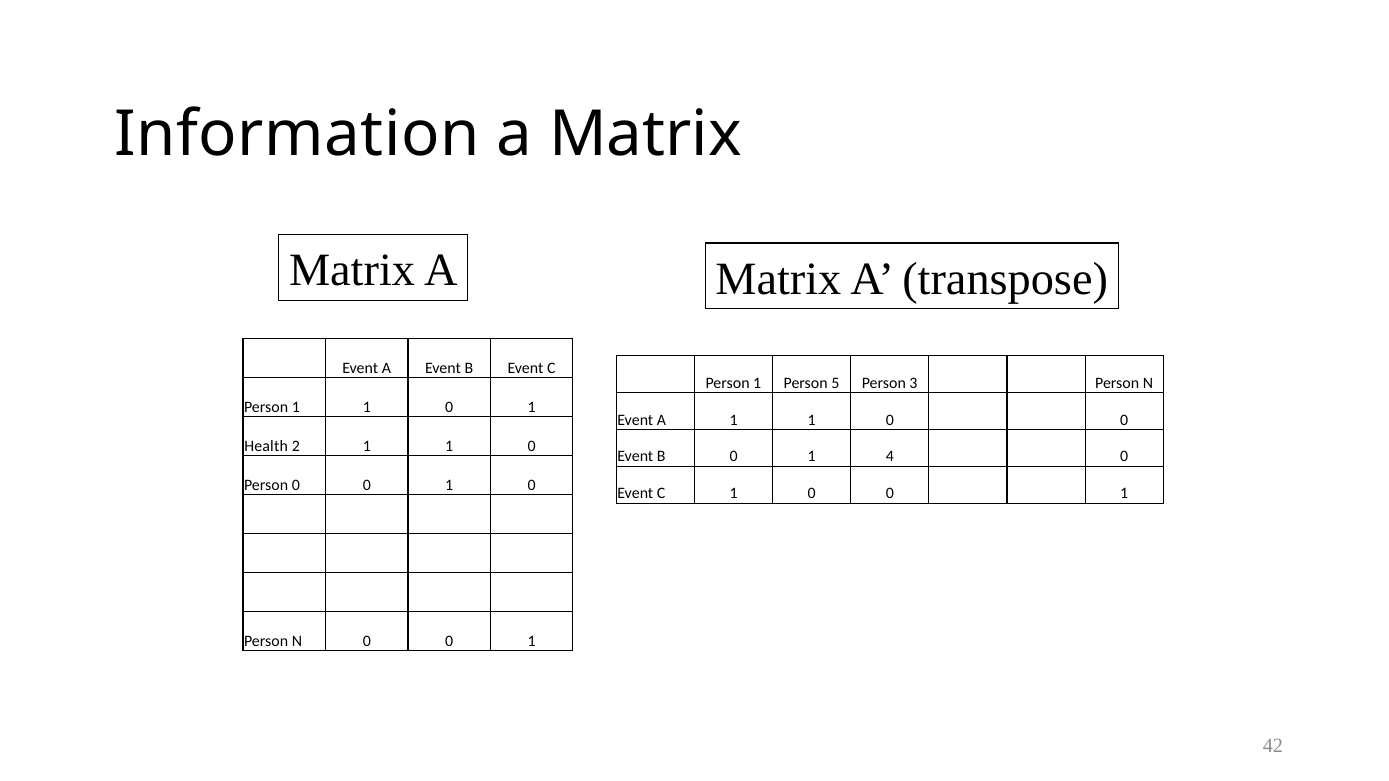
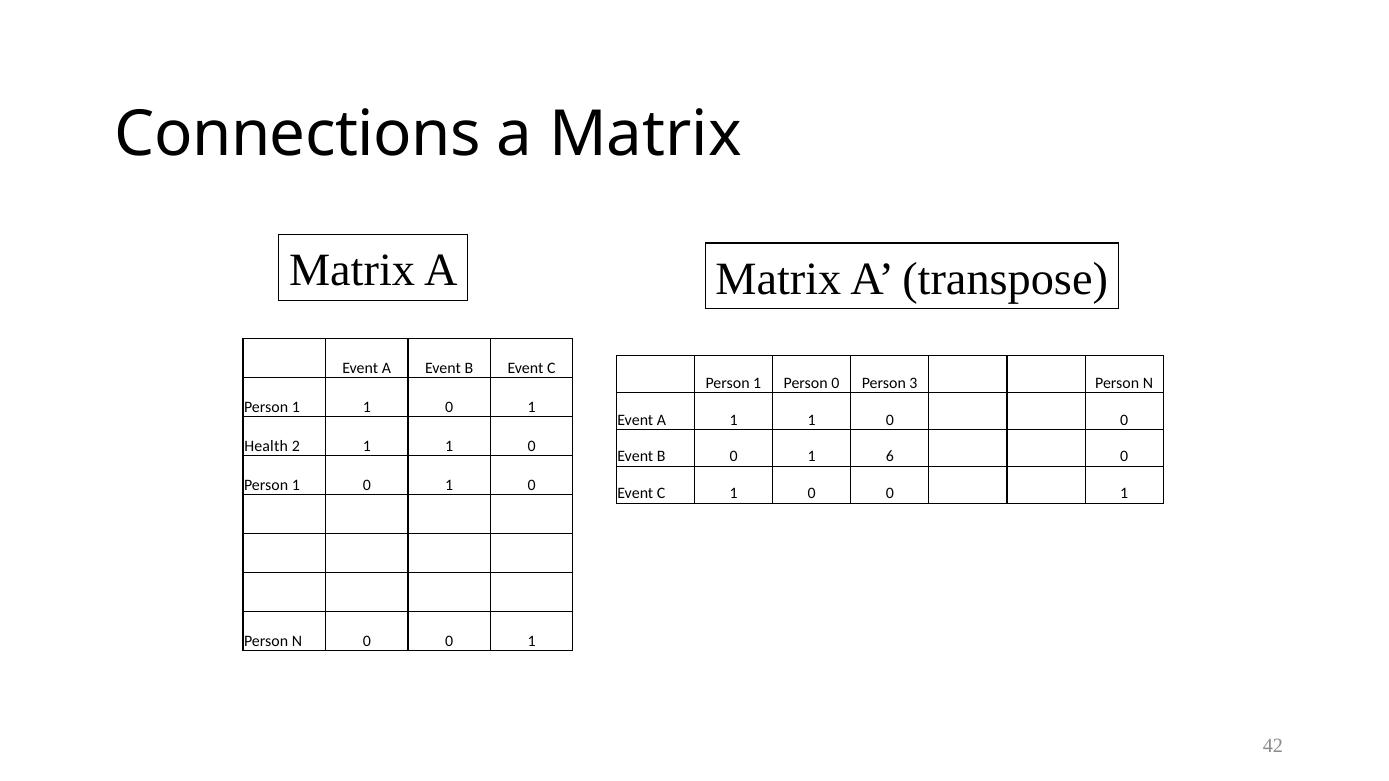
Information: Information -> Connections (298, 134)
Person 5: 5 -> 0 (835, 383)
4: 4 -> 6 (890, 457)
0: 0 -> 1 (296, 485)
